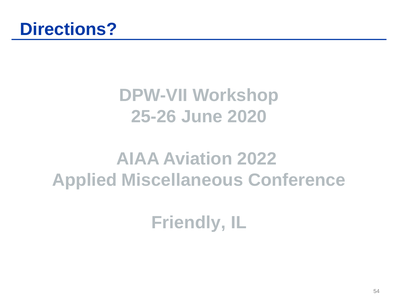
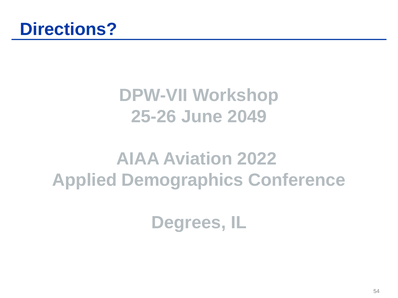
2020: 2020 -> 2049 (247, 117)
Miscellaneous: Miscellaneous -> Demographics (182, 180)
Friendly: Friendly -> Degrees (189, 223)
